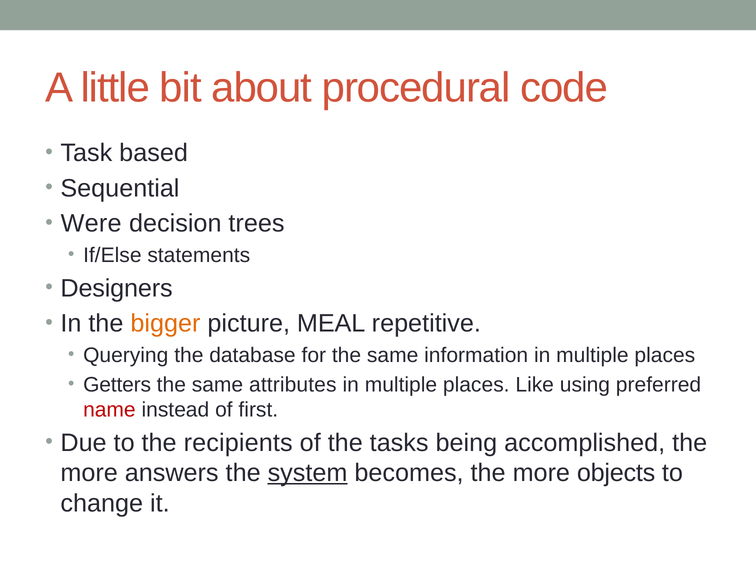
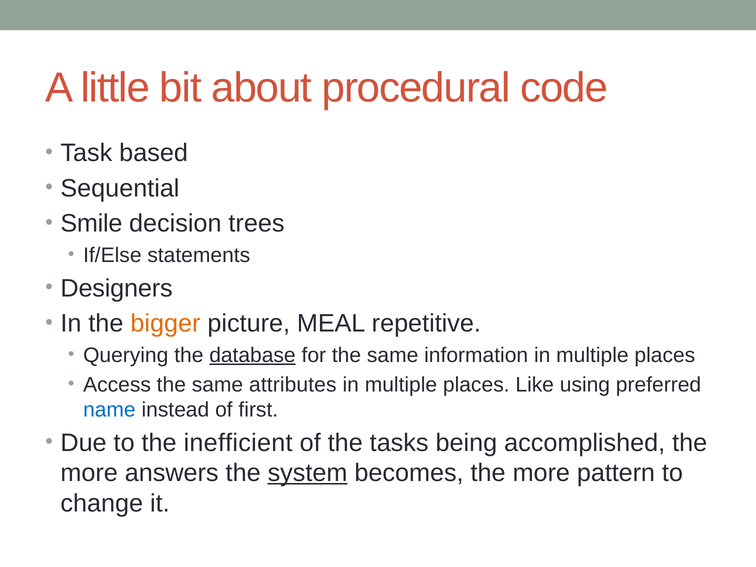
Were: Were -> Smile (91, 224)
database underline: none -> present (252, 355)
Getters: Getters -> Access (117, 385)
name colour: red -> blue (109, 410)
recipients: recipients -> inefficient (238, 443)
objects: objects -> pattern (616, 473)
